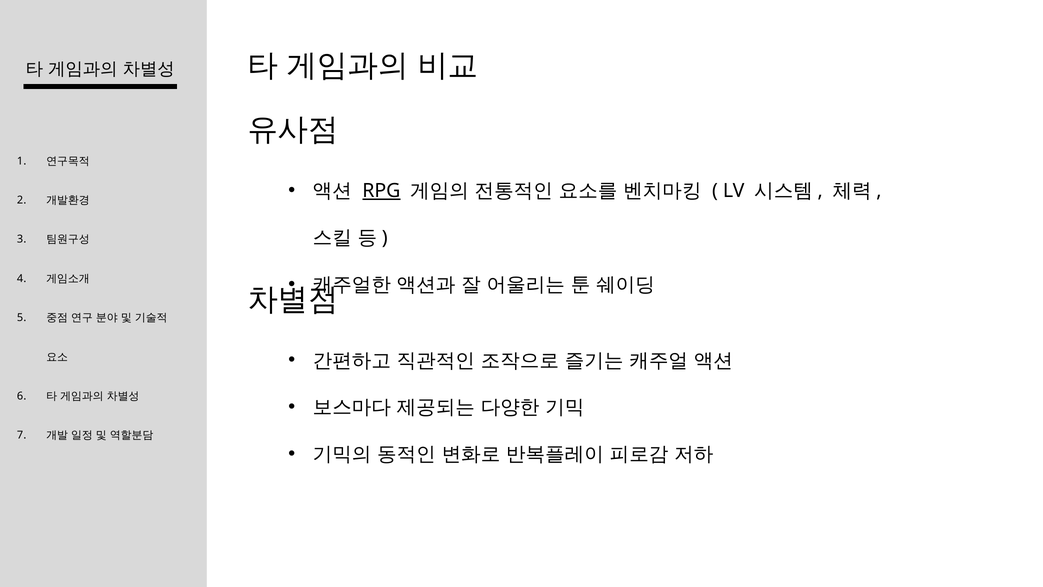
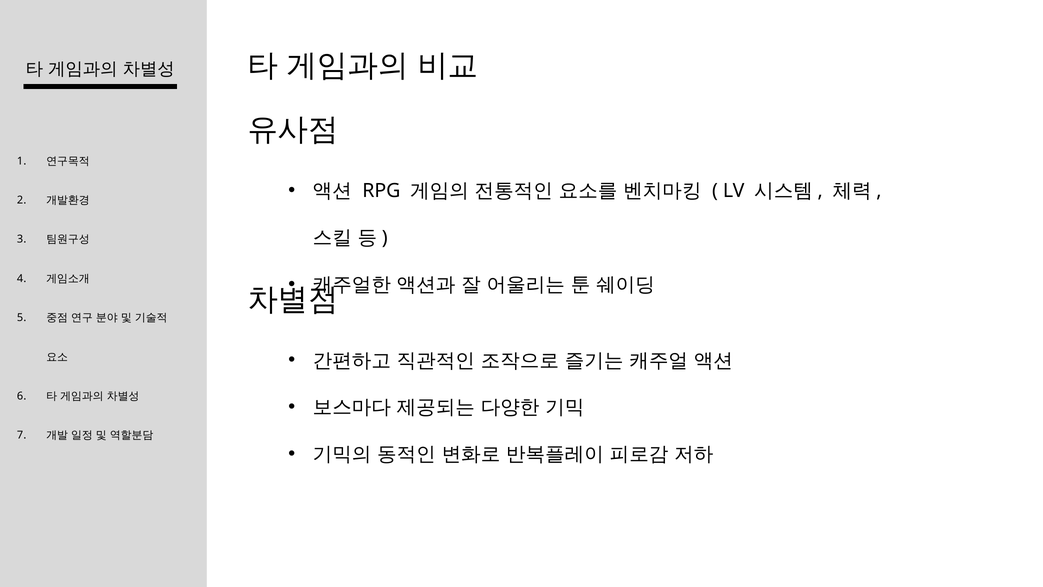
RPG underline: present -> none (381, 191)
